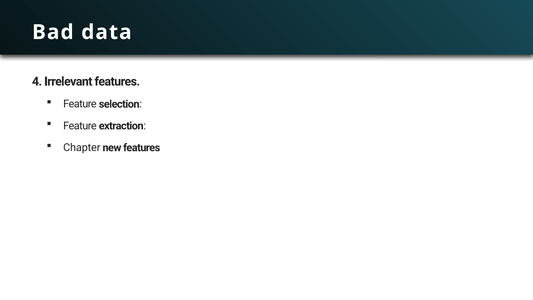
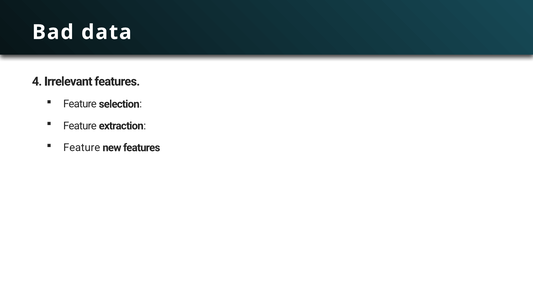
Chapter: Chapter -> Feature (82, 148)
